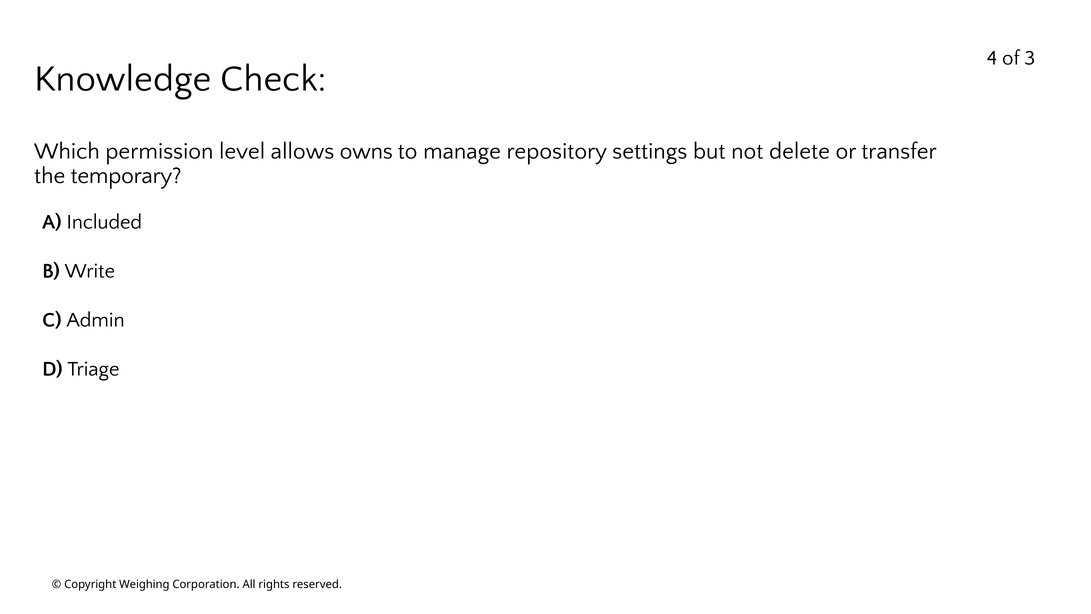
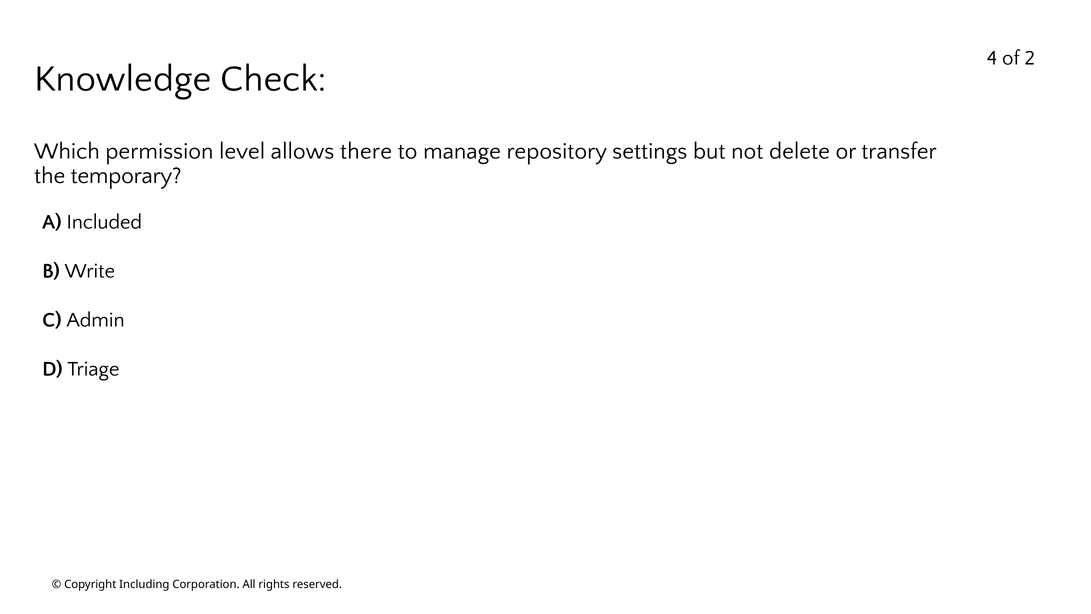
3: 3 -> 2 (1030, 58)
owns: owns -> there (366, 151)
Weighing: Weighing -> Including (144, 584)
